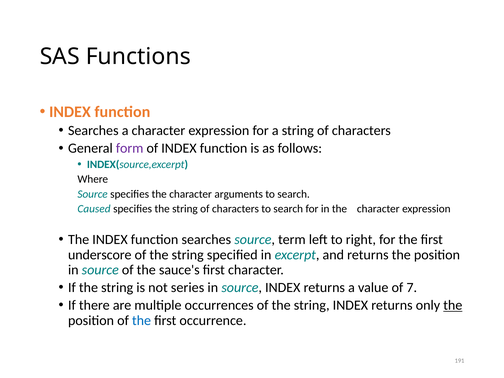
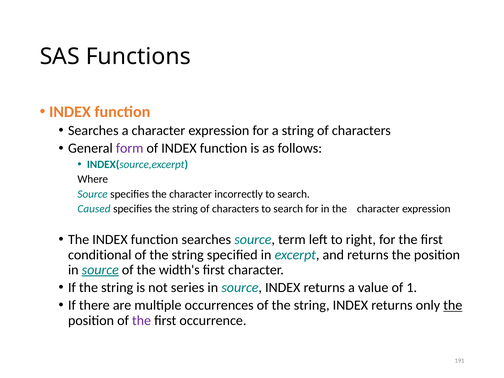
arguments: arguments -> incorrectly (239, 194)
underscore: underscore -> conditional (100, 255)
source underline: none -> present (100, 270)
sauce's: sauce's -> width's (179, 270)
7: 7 -> 1 (412, 288)
the colour: blue -> purple (142, 320)
